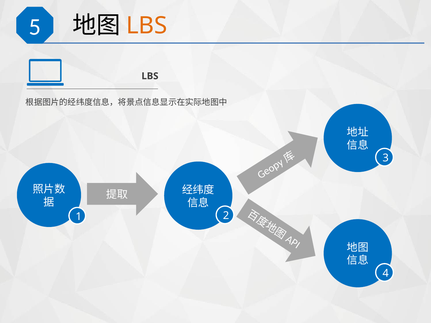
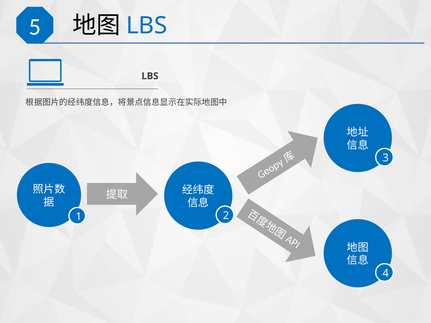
LBS colour: orange -> blue (147, 26)
